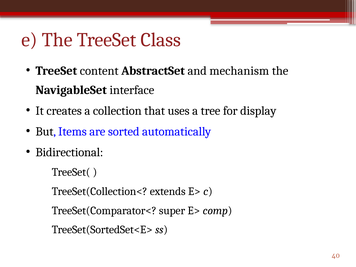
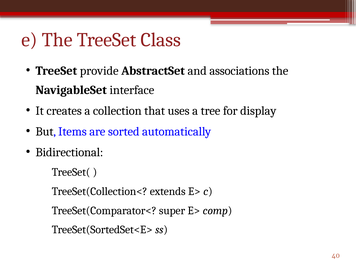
content: content -> provide (99, 71)
mechanism: mechanism -> associations (239, 71)
